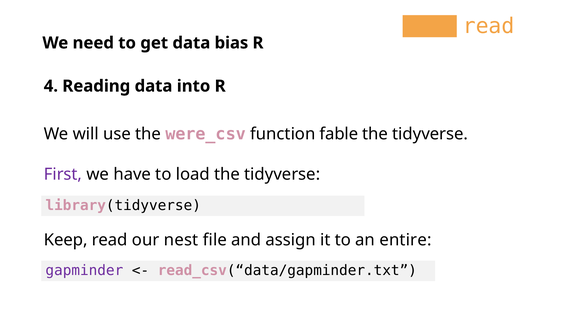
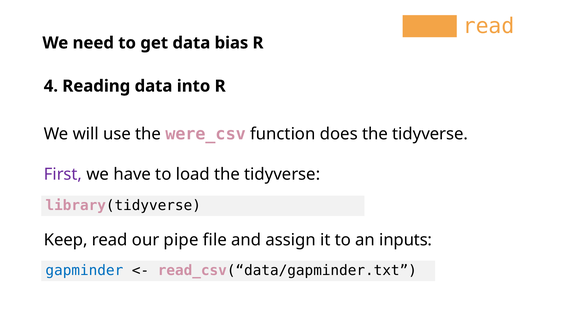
fable: fable -> does (339, 134)
nest: nest -> pipe (181, 240)
entire: entire -> inputs (406, 240)
gapminder colour: purple -> blue (84, 270)
